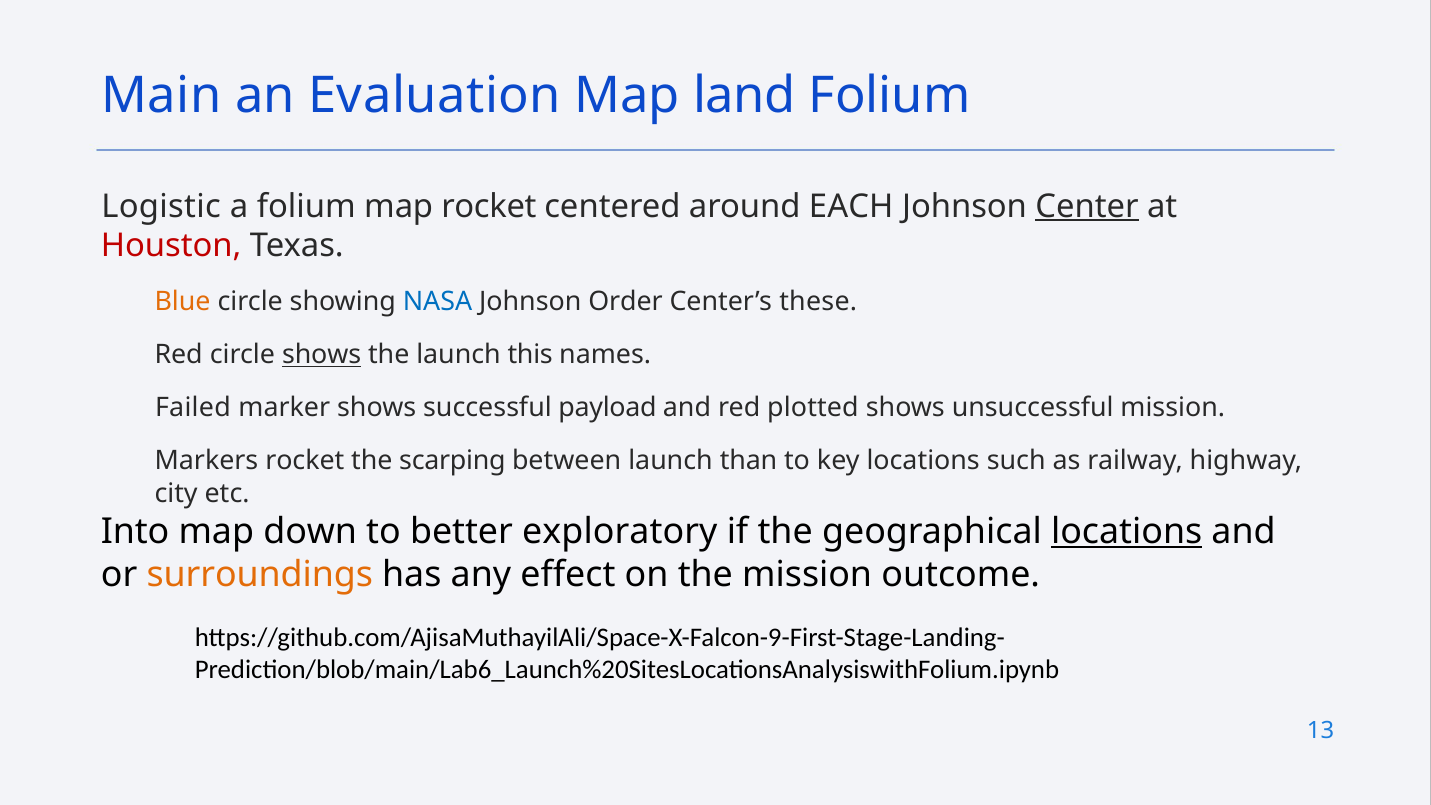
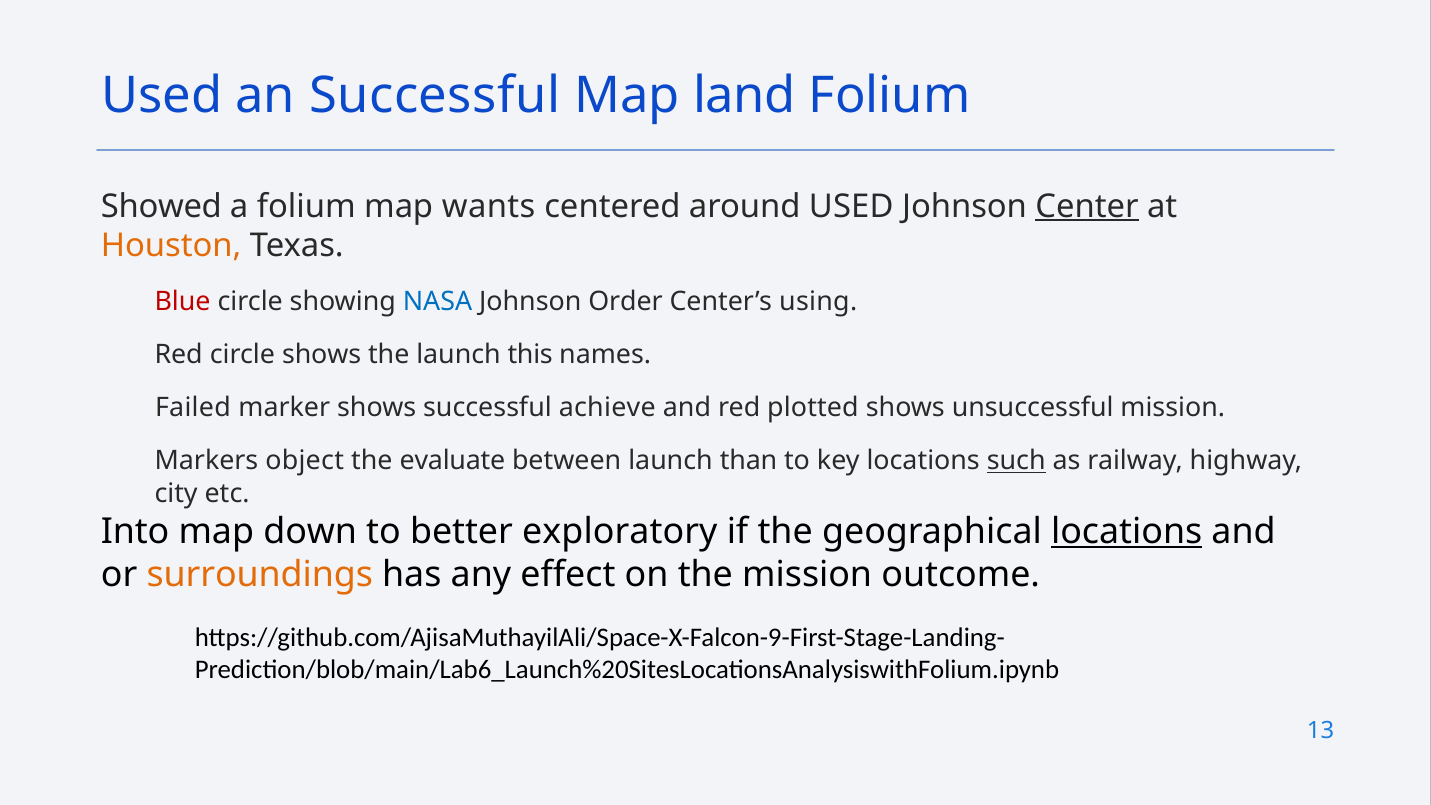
Main: Main -> Used (162, 96)
an Evaluation: Evaluation -> Successful (435, 96)
Logistic: Logistic -> Showed (161, 206)
map rocket: rocket -> wants (489, 206)
around EACH: EACH -> USED (851, 206)
Houston colour: red -> orange (171, 245)
Blue colour: orange -> red (183, 302)
these: these -> using (818, 302)
shows underline: present -> none (322, 355)
payload: payload -> achieve (607, 408)
Markers rocket: rocket -> object (305, 461)
scarping: scarping -> evaluate (452, 461)
such underline: none -> present (1016, 461)
